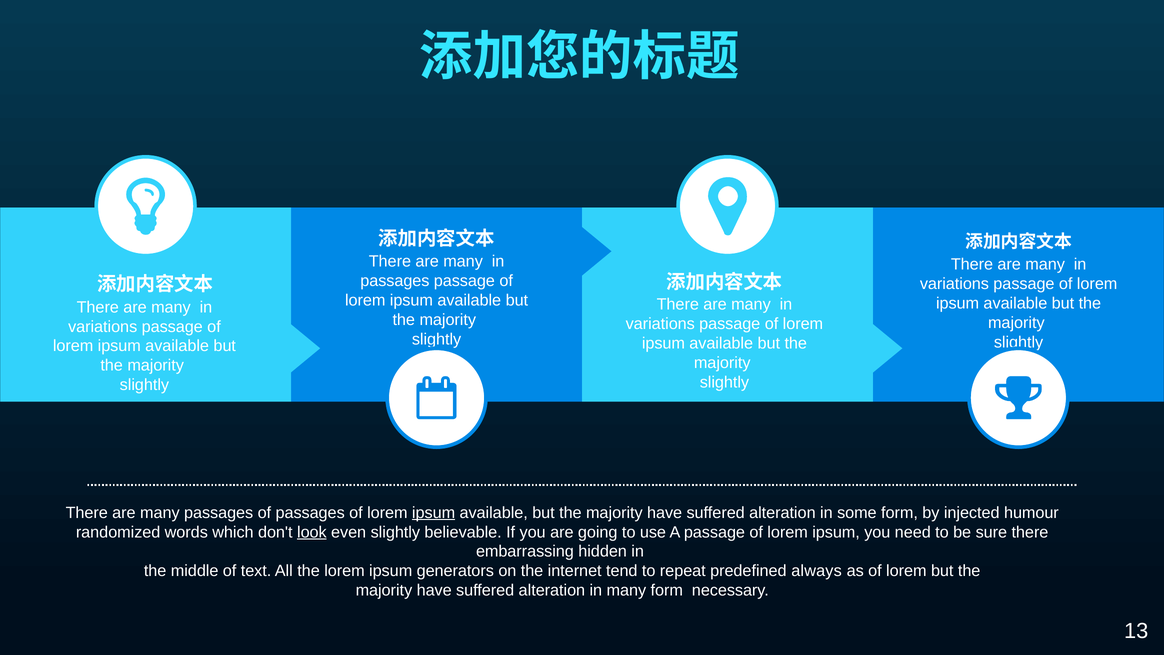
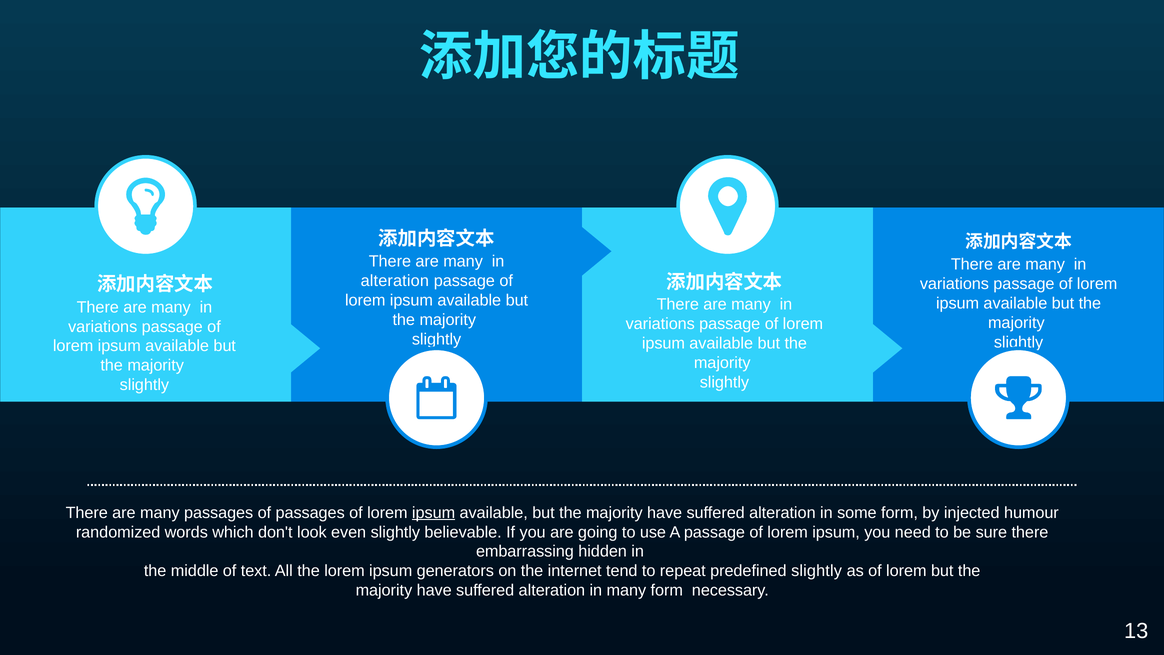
passages: passages -> alteration (395, 281)
look underline: present -> none (312, 532)
predefined always: always -> slightly (817, 571)
